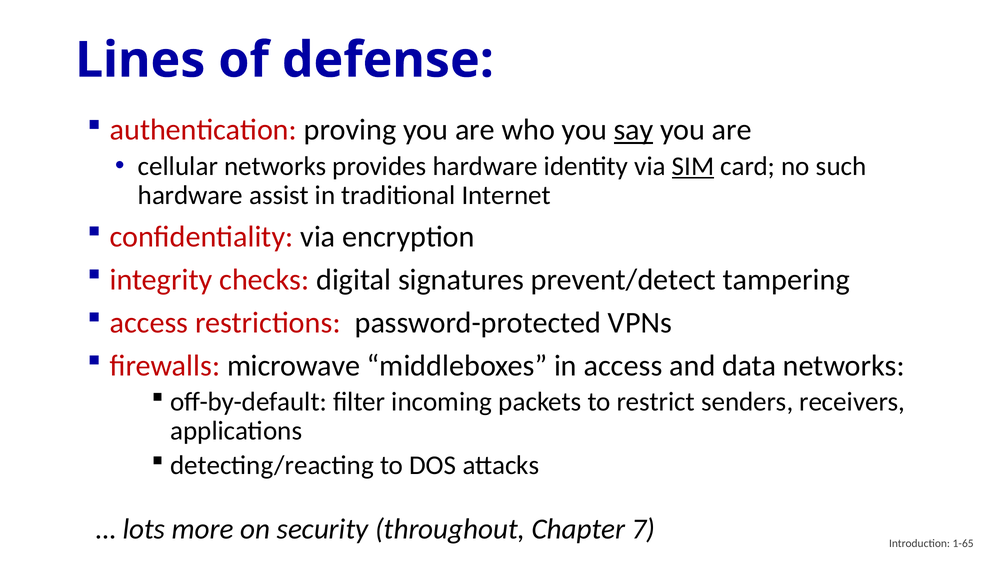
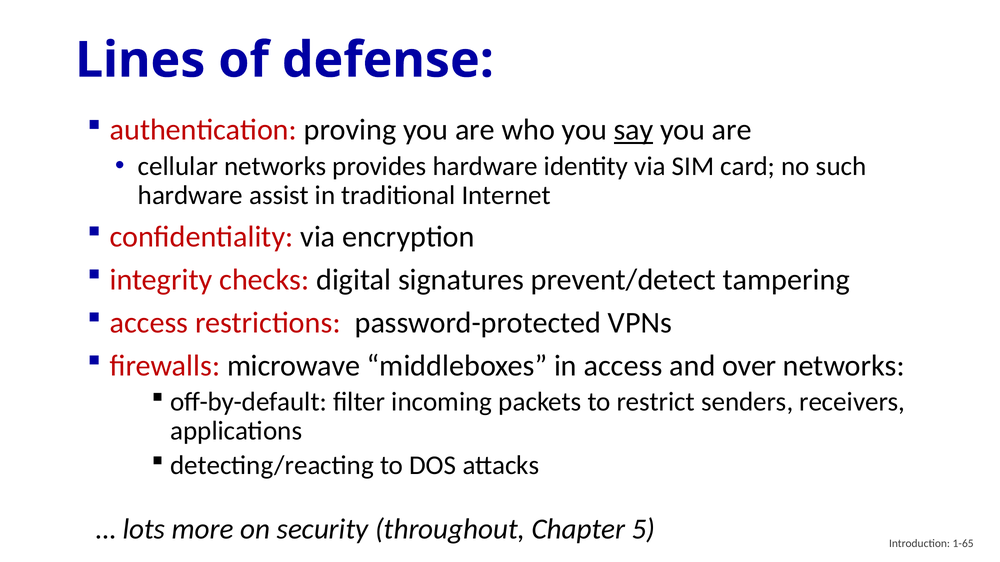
SIM underline: present -> none (693, 166)
data: data -> over (749, 366)
7: 7 -> 5 (643, 529)
